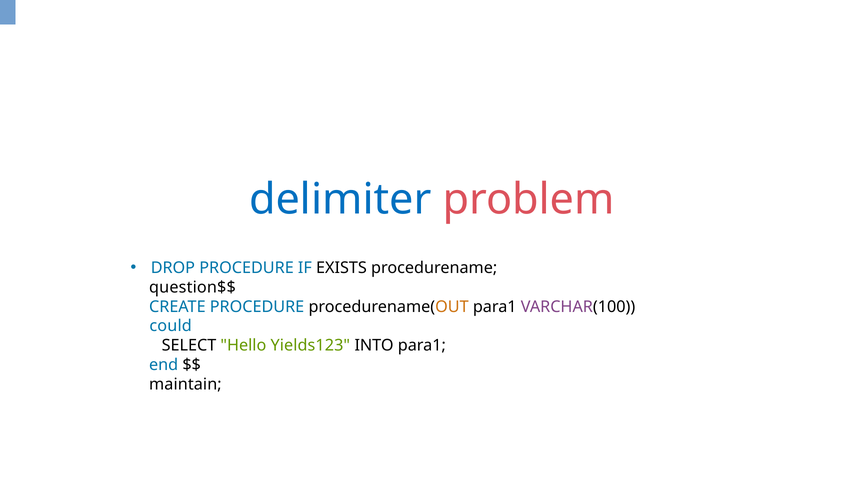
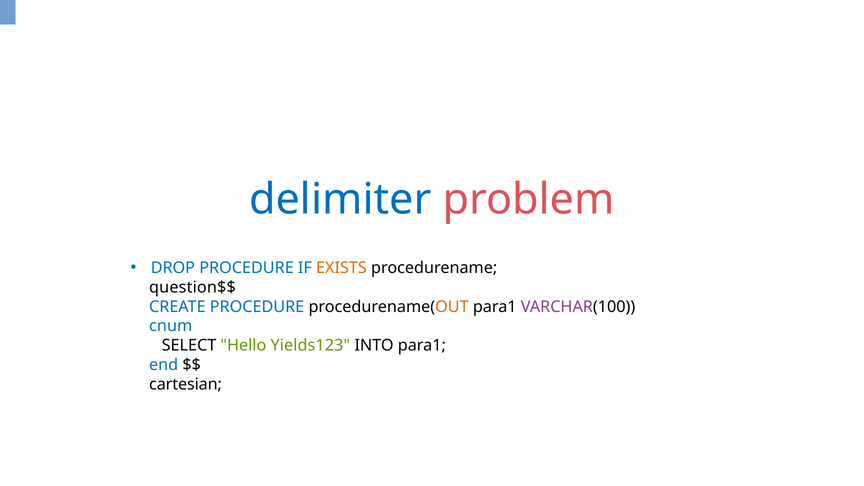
EXISTS colour: black -> orange (341, 268)
could: could -> cnum (171, 326)
maintain: maintain -> cartesian (186, 384)
